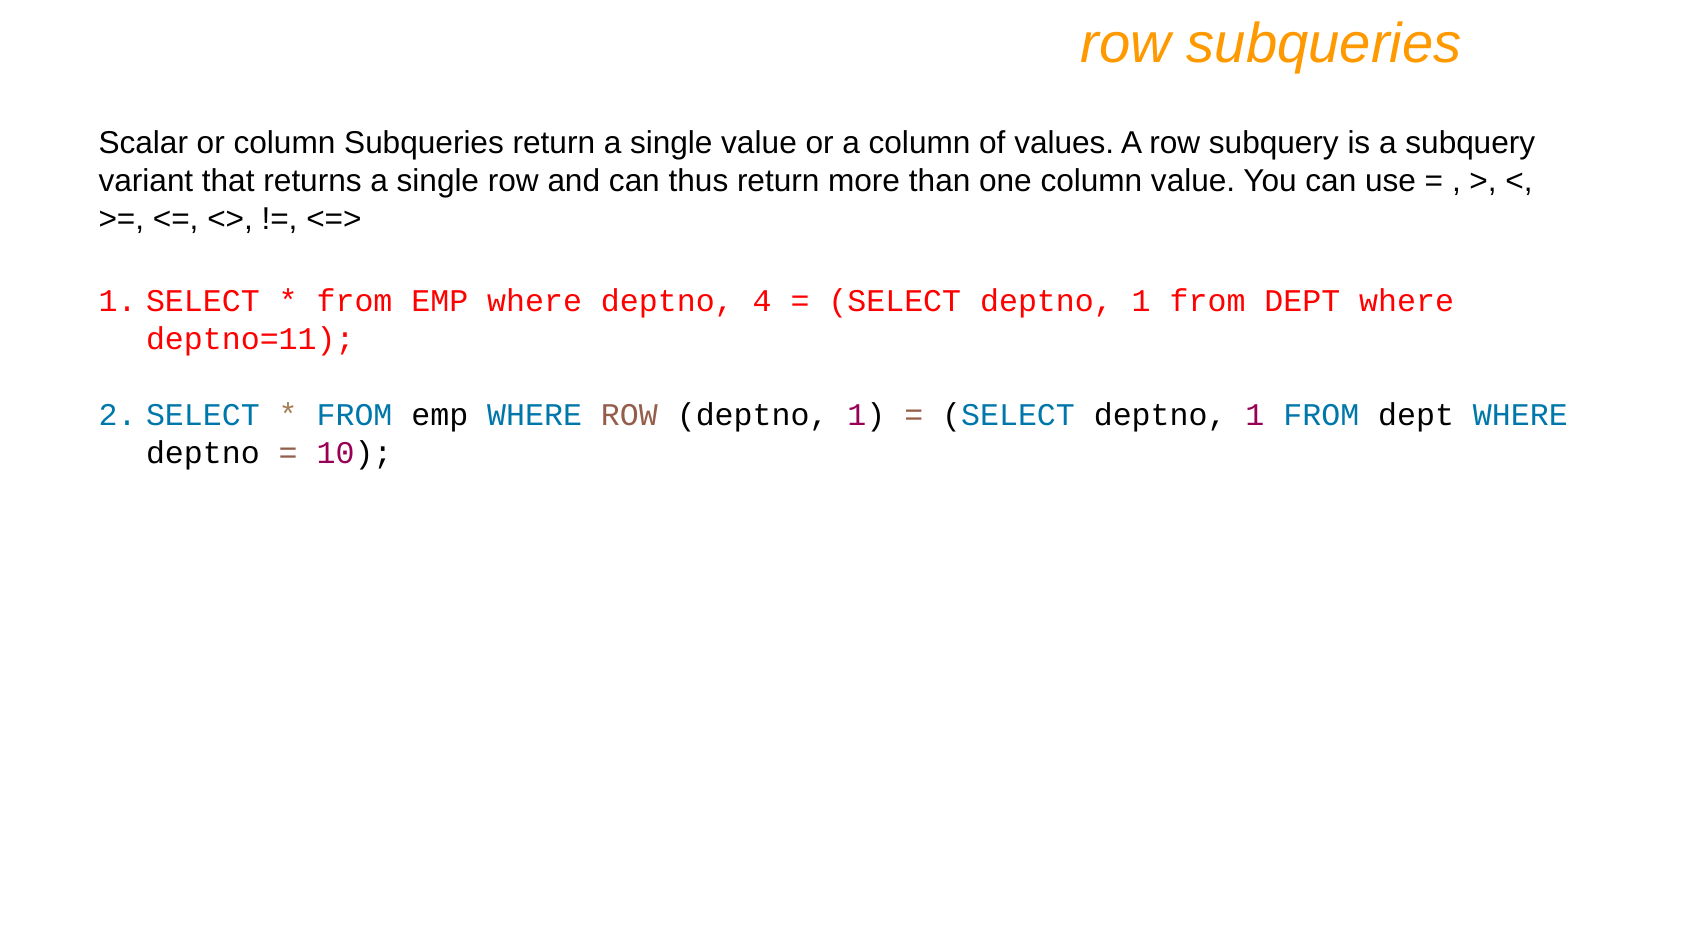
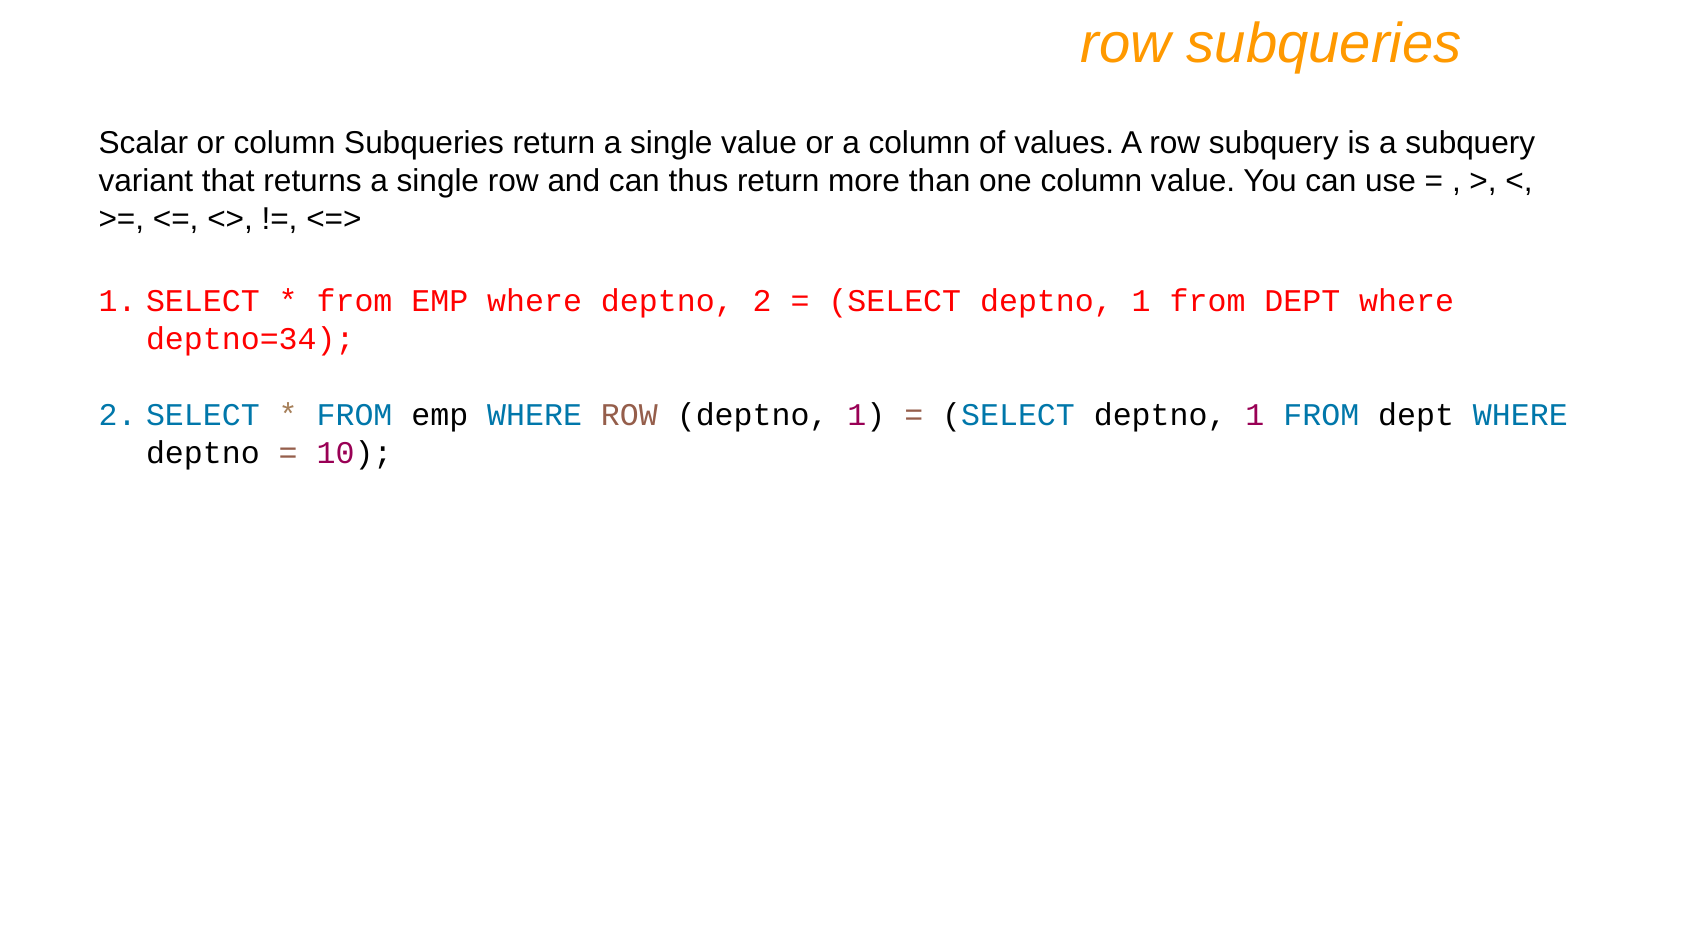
deptno 4: 4 -> 2 (762, 301)
deptno=11: deptno=11 -> deptno=34 (250, 339)
